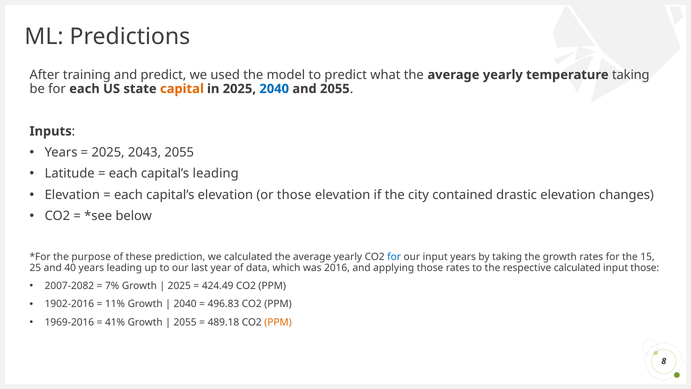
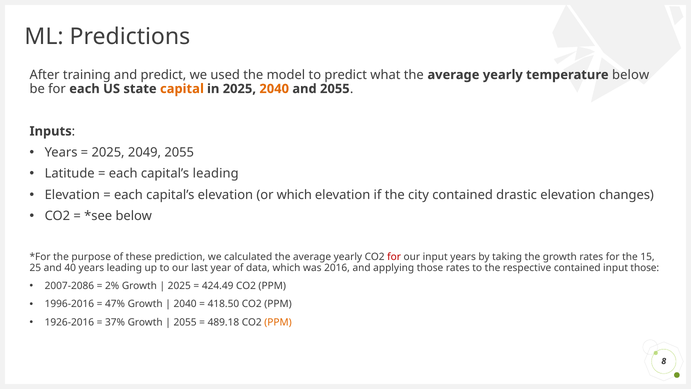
temperature taking: taking -> below (631, 75)
2040 colour: blue -> orange (274, 89)
2043: 2043 -> 2049 (145, 152)
or those: those -> which (294, 195)
for colour: blue -> red (394, 257)
respective calculated: calculated -> contained (577, 268)
2007-2082: 2007-2082 -> 2007-2086 (69, 286)
7%: 7% -> 2% (112, 286)
1902-2016: 1902-2016 -> 1996-2016 (69, 304)
11%: 11% -> 47% (115, 304)
496.83: 496.83 -> 418.50 (223, 304)
1969-2016: 1969-2016 -> 1926-2016 (69, 322)
41%: 41% -> 37% (115, 322)
